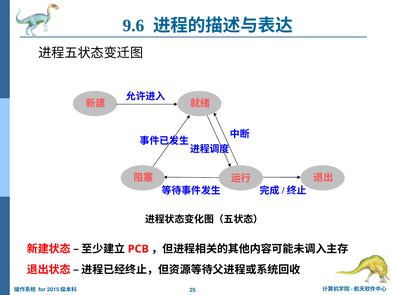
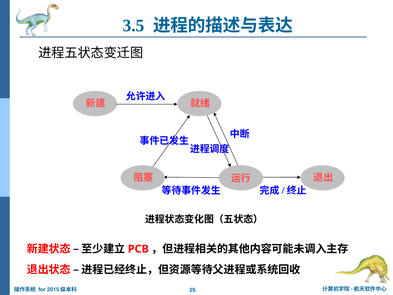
9.6: 9.6 -> 3.5 (134, 25)
